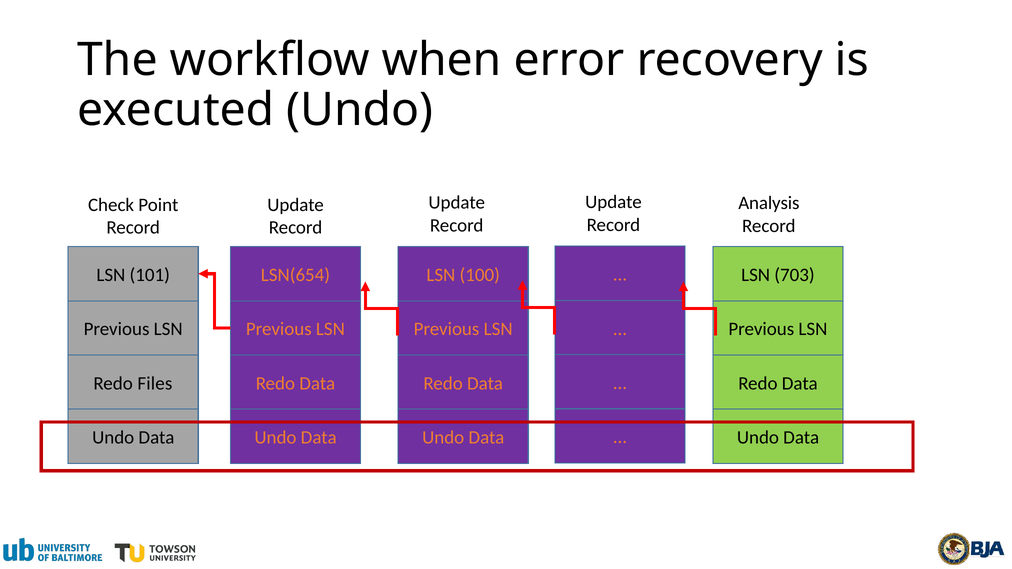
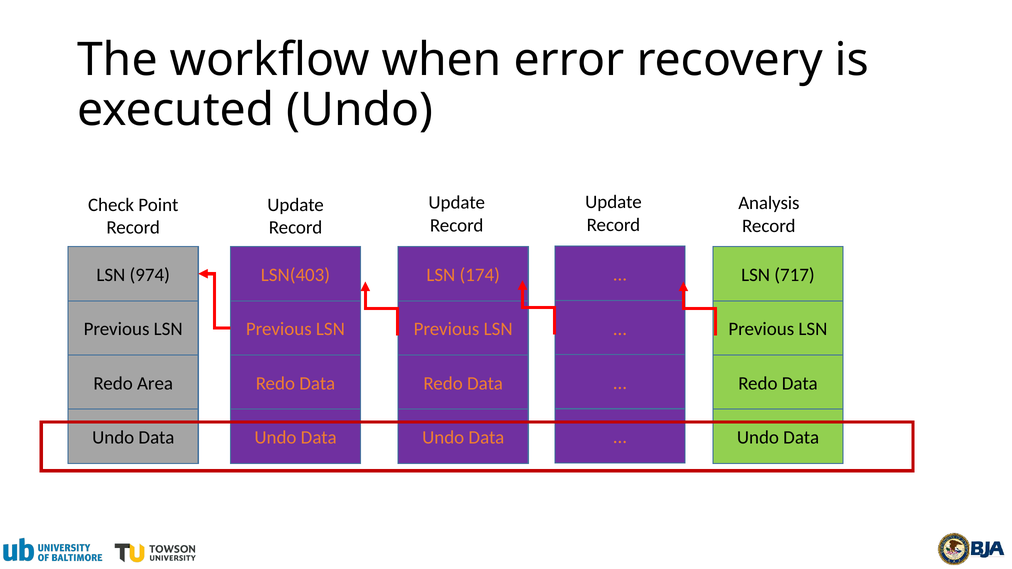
101: 101 -> 974 (150, 275)
LSN(654: LSN(654 -> LSN(403 (295, 275)
100: 100 -> 174 (480, 275)
703: 703 -> 717 (794, 275)
Files: Files -> Area (155, 384)
